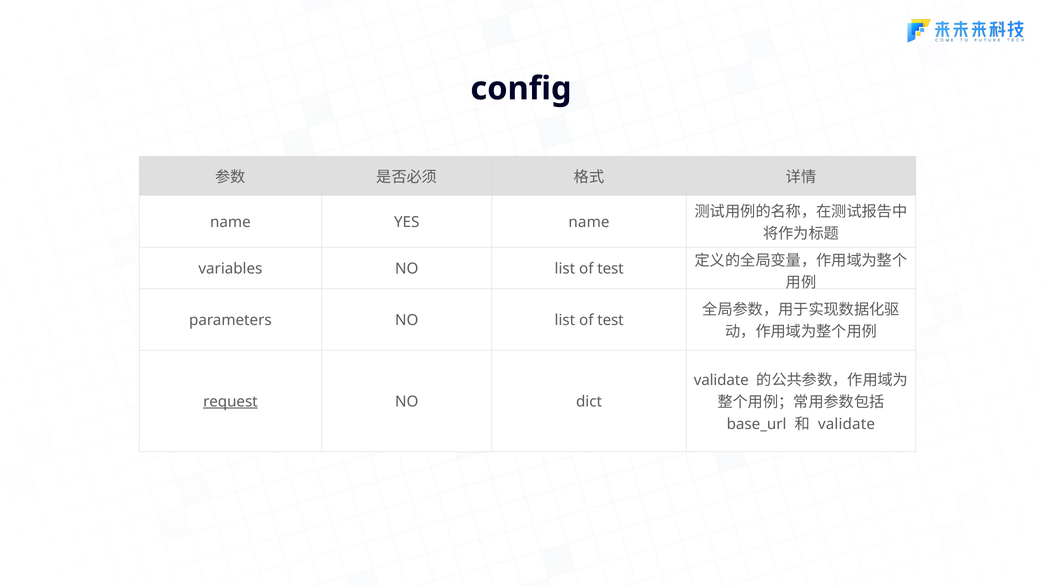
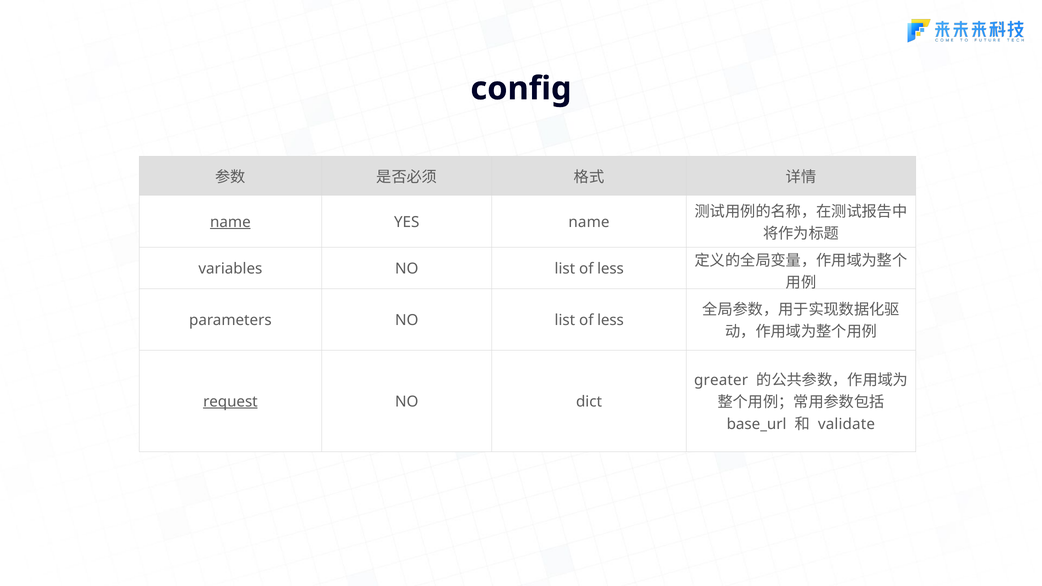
name underline: none -> present (230, 222)
test: test -> less (611, 269)
test: test -> less (611, 320)
validate: validate -> greater (721, 380)
